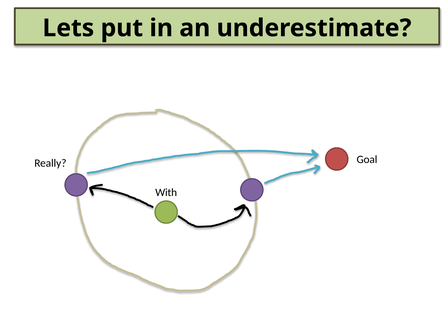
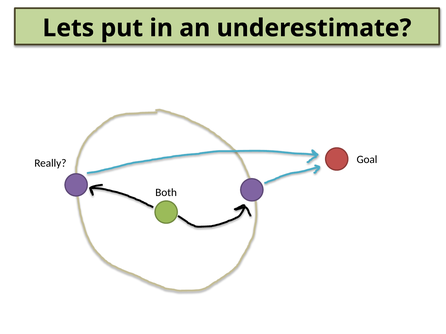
With: With -> Both (166, 193)
